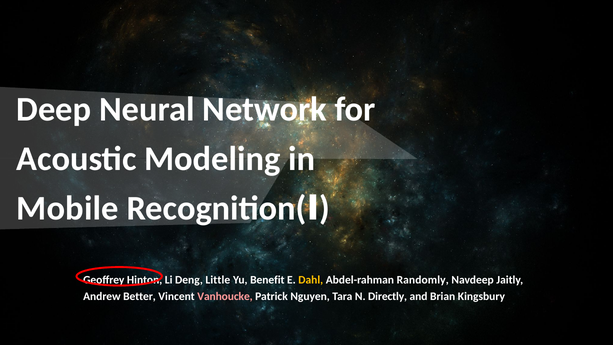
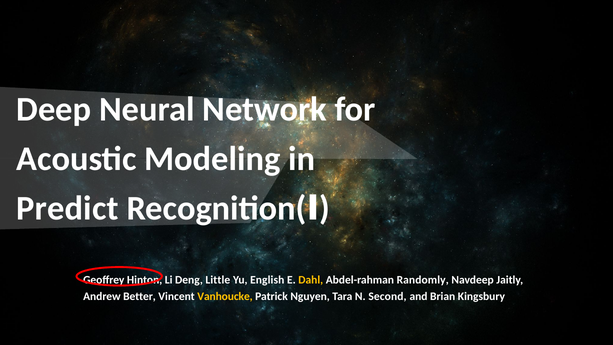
Mobile: Mobile -> Predict (67, 208)
Benefit: Benefit -> English (267, 280)
Vanhoucke colour: pink -> yellow (225, 296)
Directly: Directly -> Second (387, 296)
